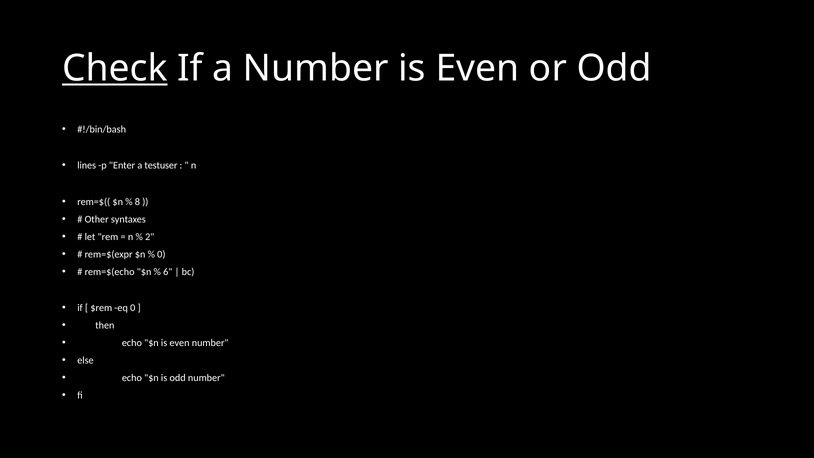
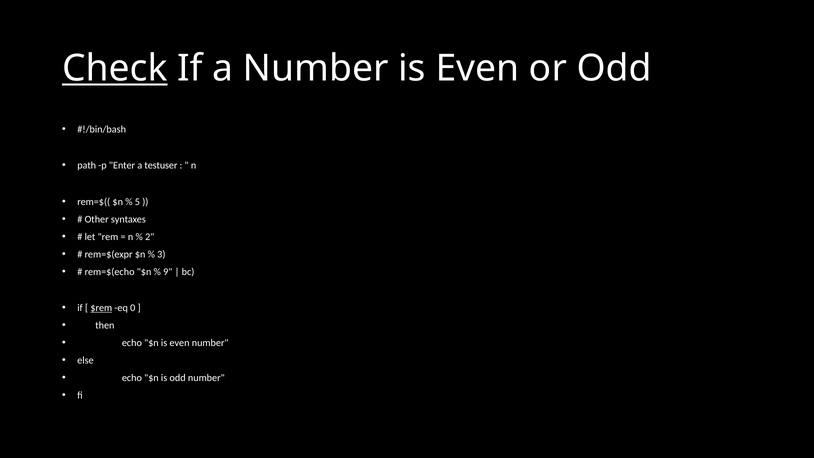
lines: lines -> path (87, 166)
8: 8 -> 5 (137, 202)
0: 0 -> 3 (161, 254)
6: 6 -> 9 (168, 272)
$rem underline: none -> present (101, 308)
